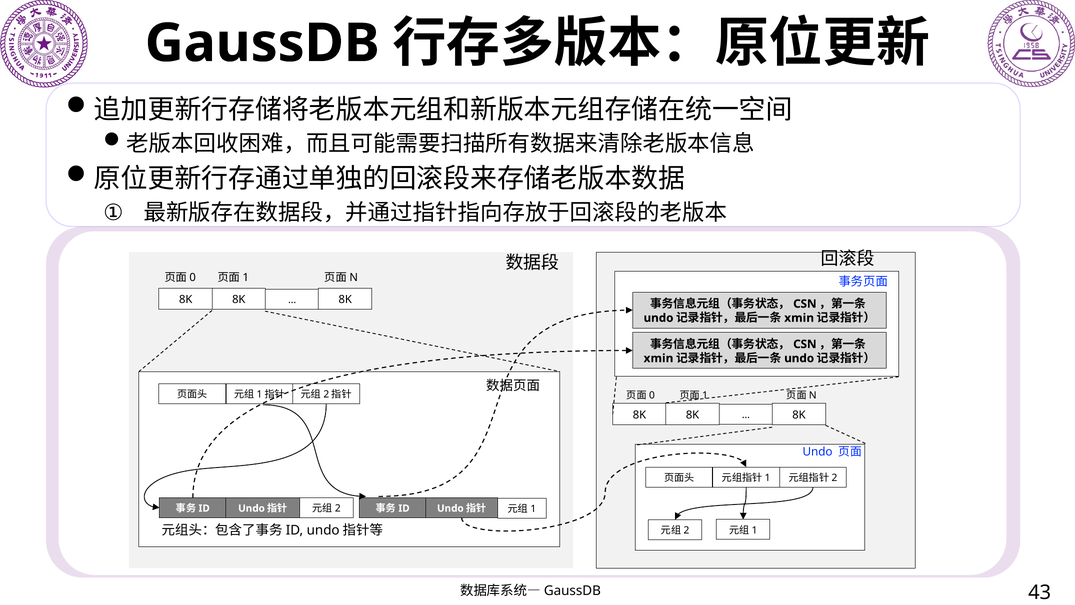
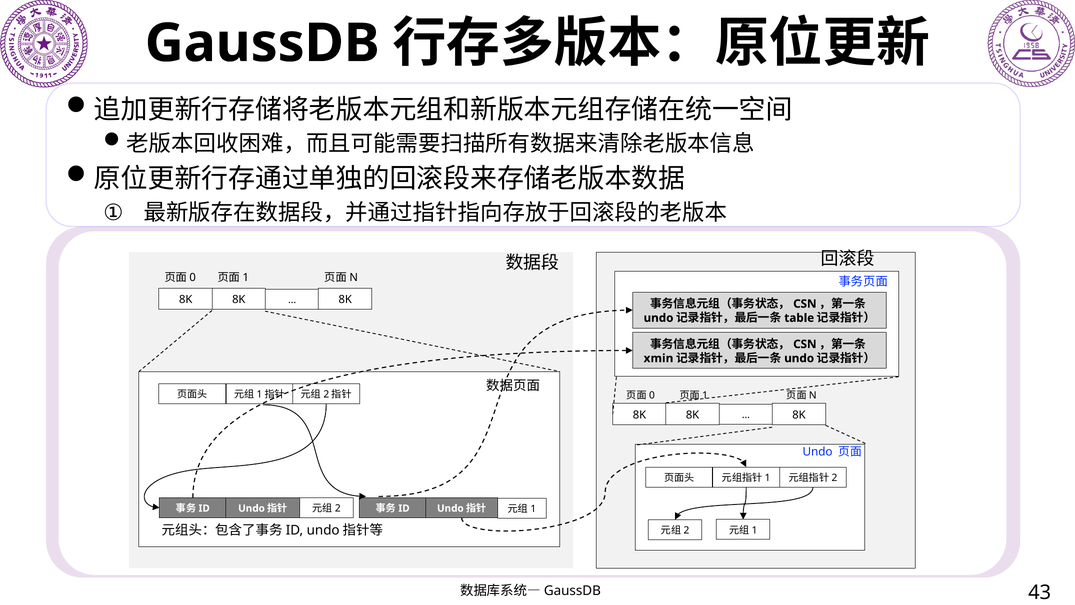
xmin: xmin -> table (799, 318)
